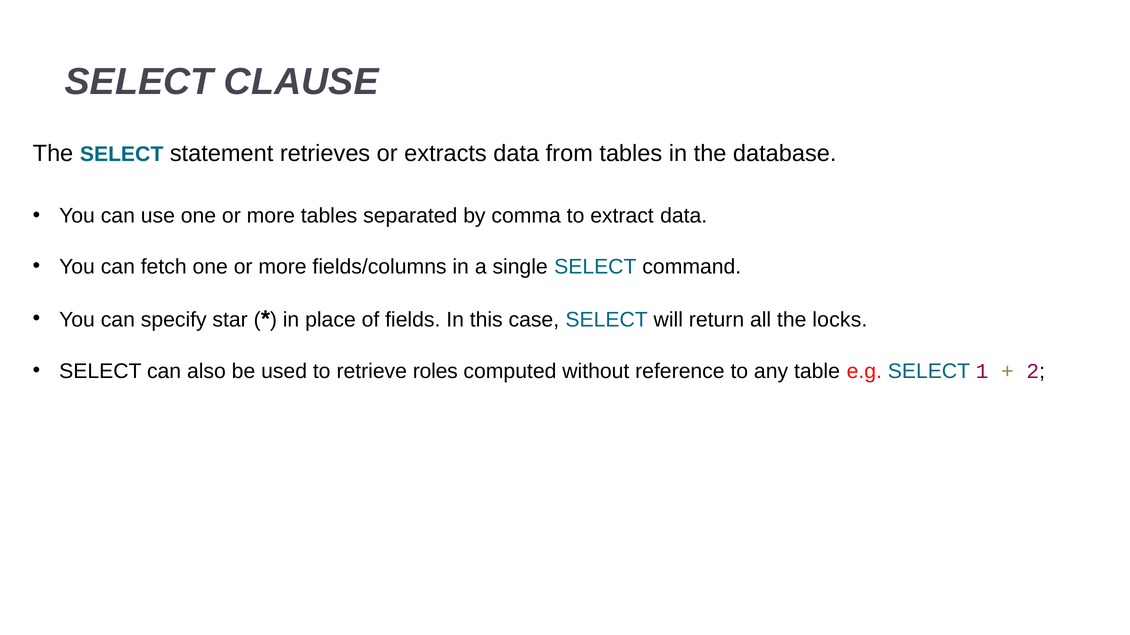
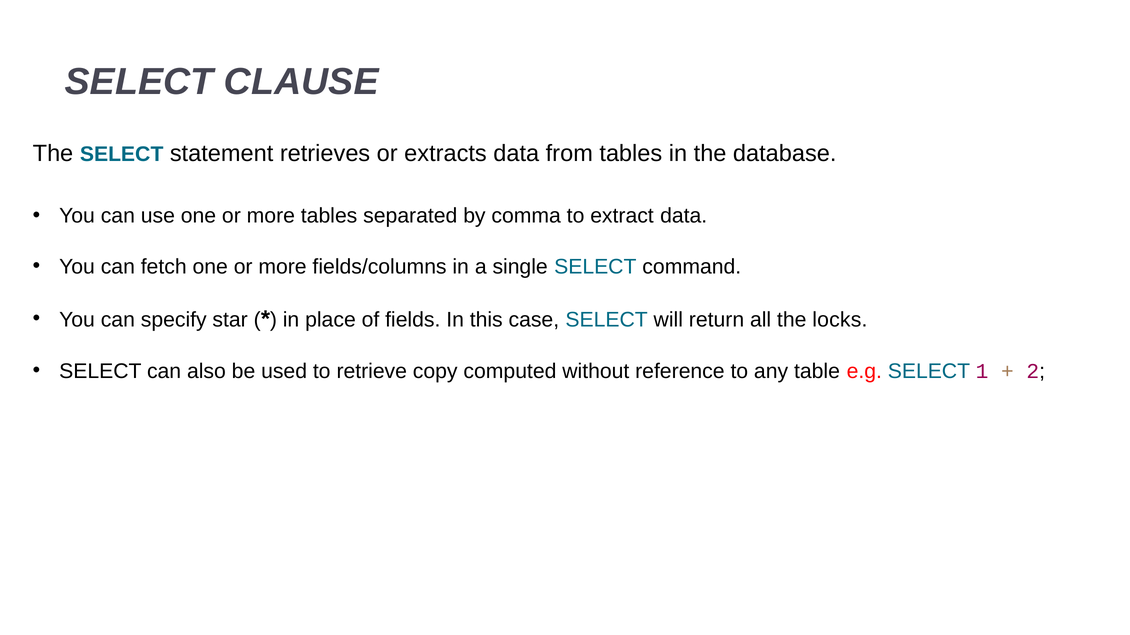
roles: roles -> copy (435, 371)
